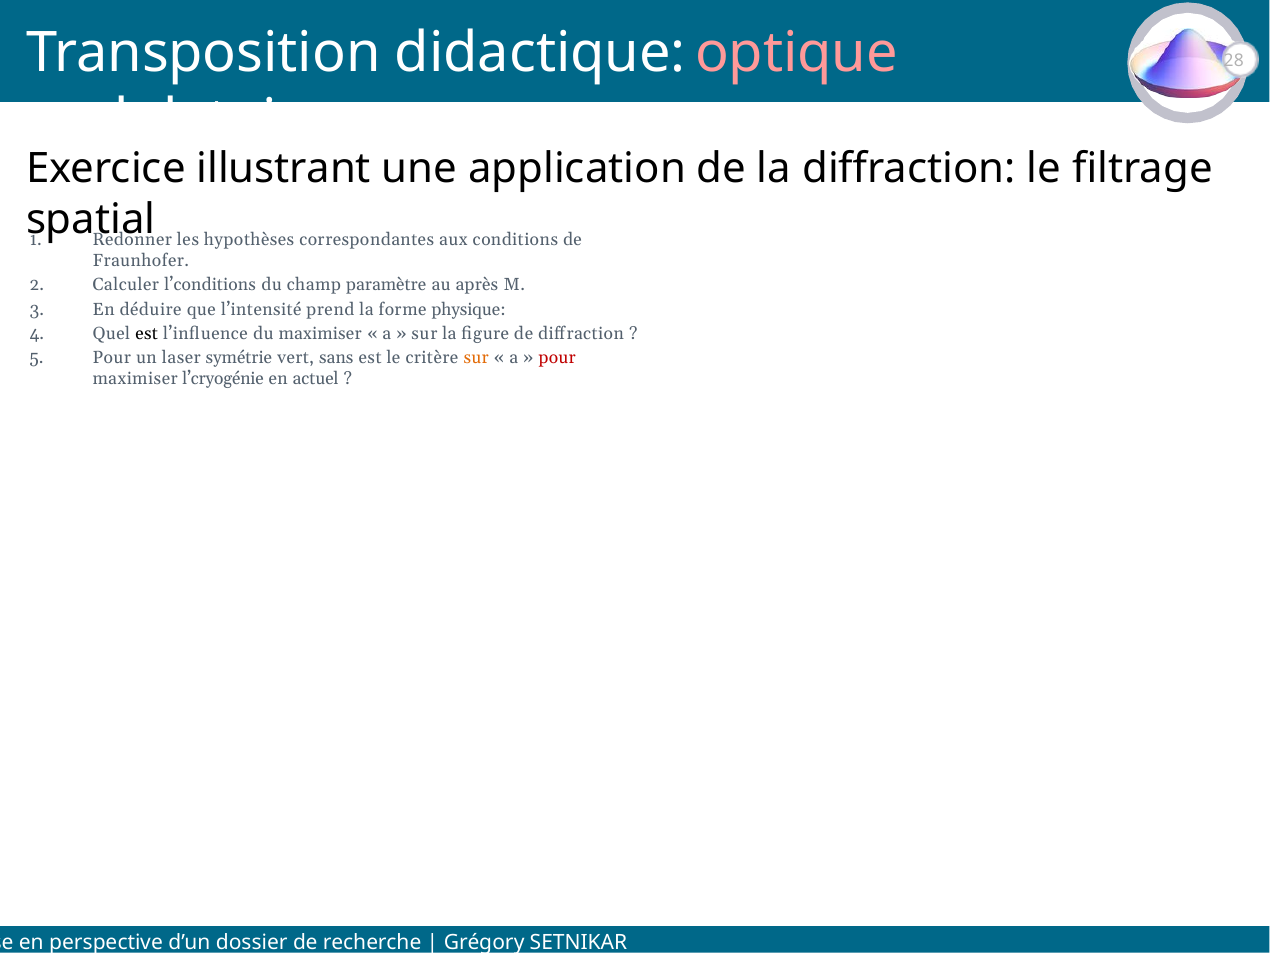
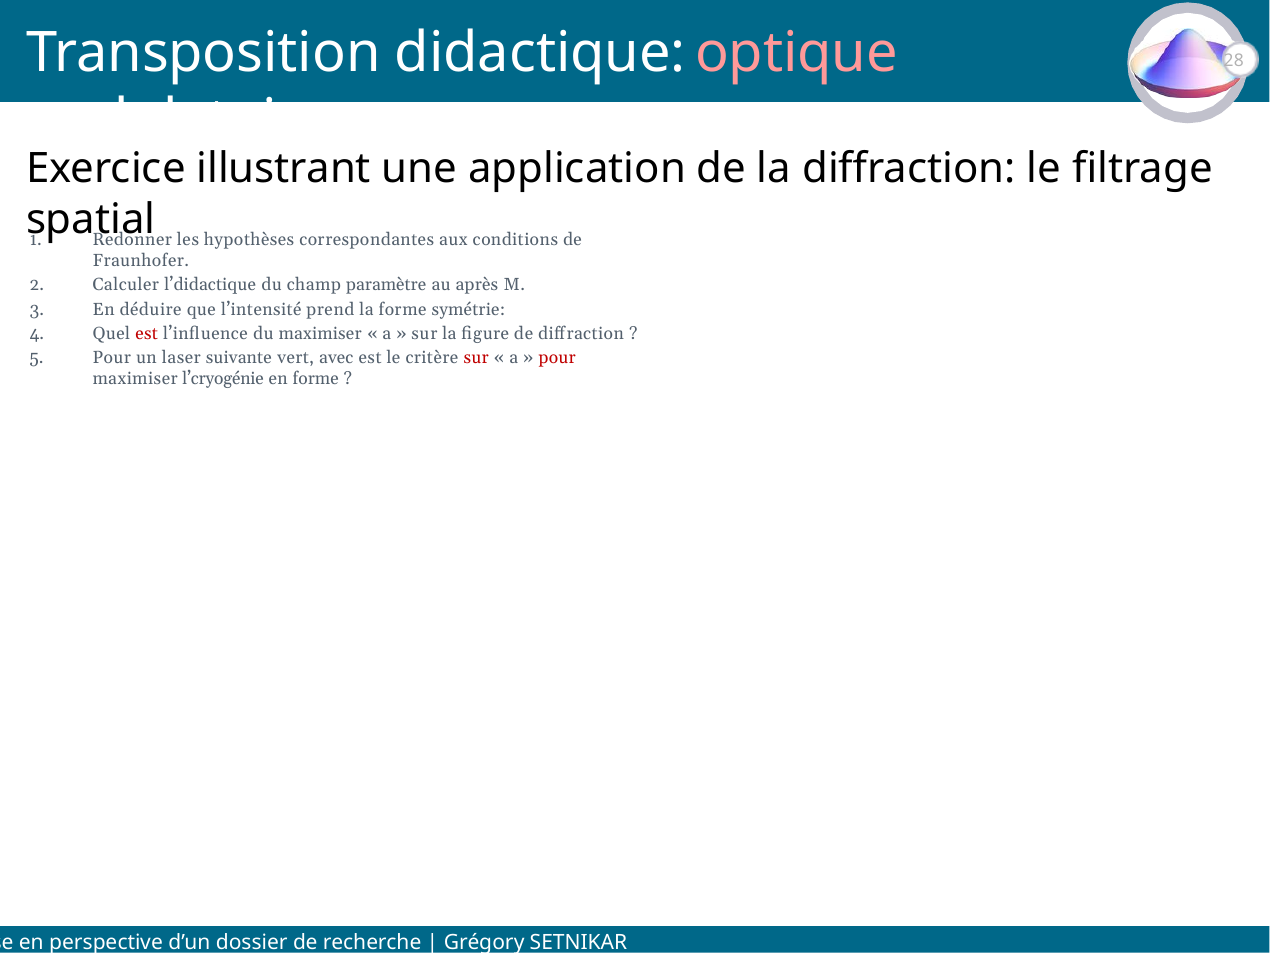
l’conditions: l’conditions -> l’didactique (210, 285)
physique: physique -> symétrie (468, 309)
est colour: black -> red (147, 334)
symétrie: symétrie -> suivante (239, 358)
sans: sans -> avec (336, 358)
sur colour: orange -> red (476, 358)
en actuel: actuel -> forme (316, 379)
